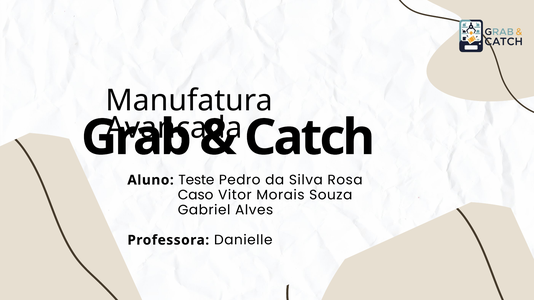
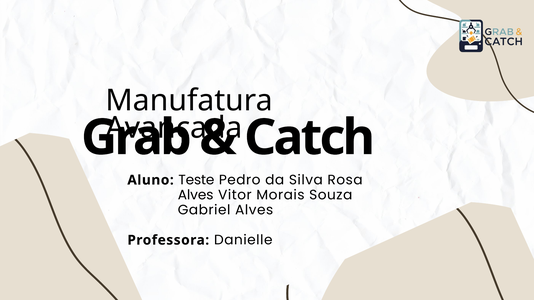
Caso: Caso -> Alves (196, 195)
